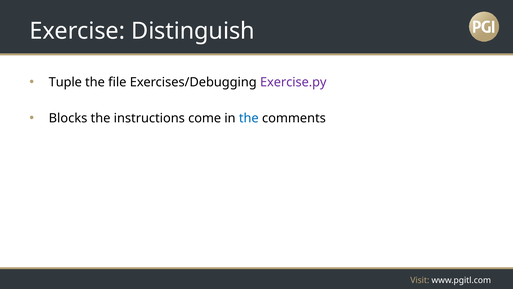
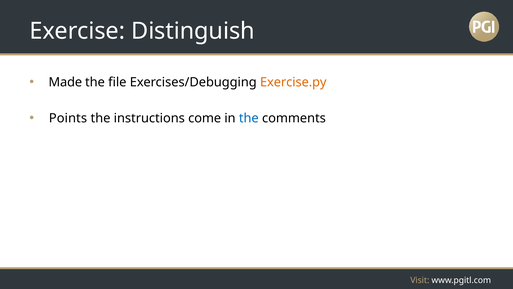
Tuple: Tuple -> Made (65, 82)
Exercise.py colour: purple -> orange (293, 82)
Blocks: Blocks -> Points (68, 118)
